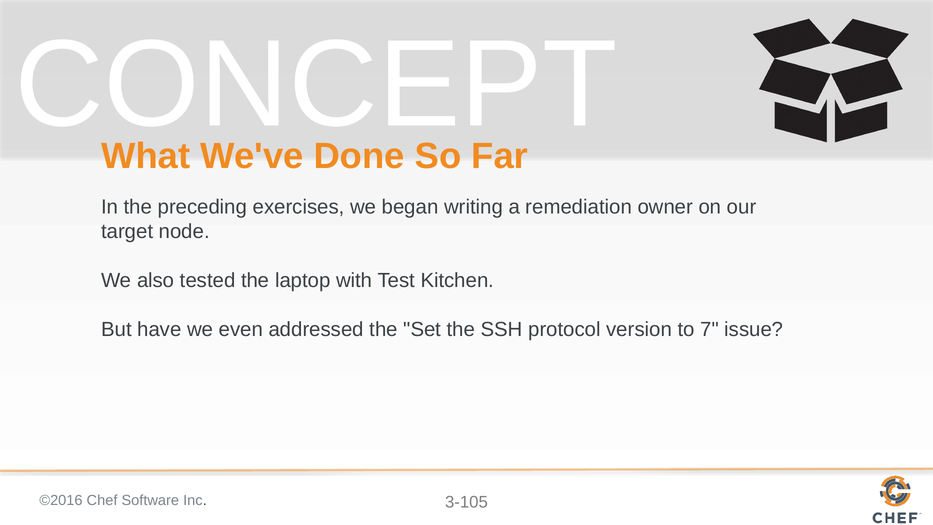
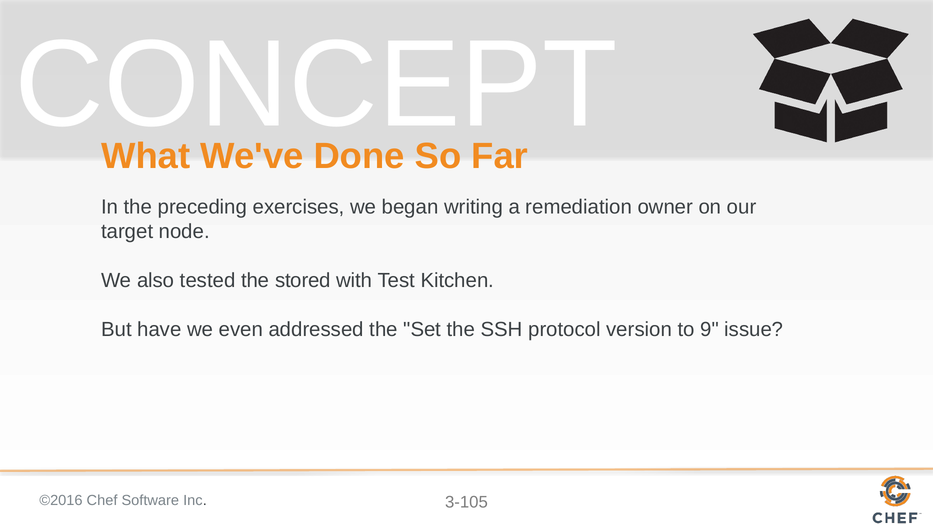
laptop: laptop -> stored (303, 280)
7: 7 -> 9 (709, 329)
